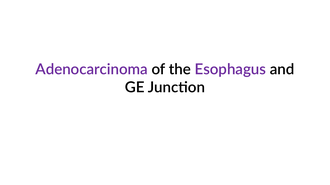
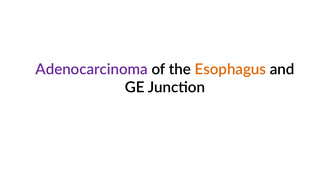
Esophagus colour: purple -> orange (230, 70)
